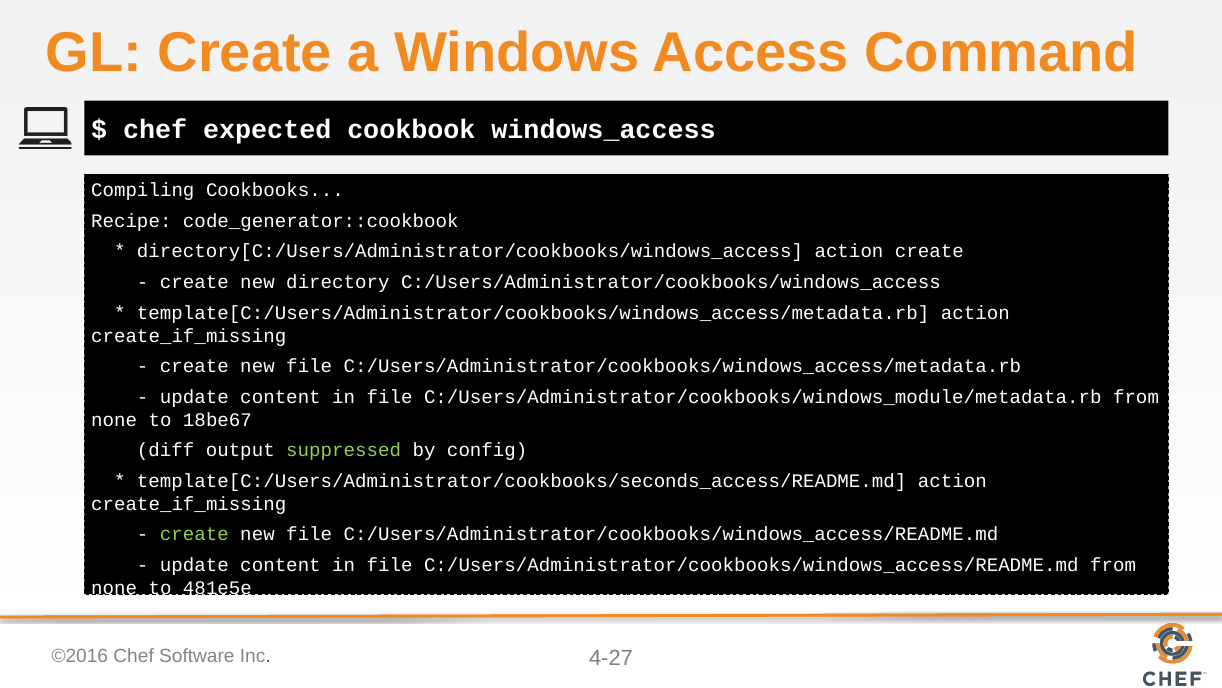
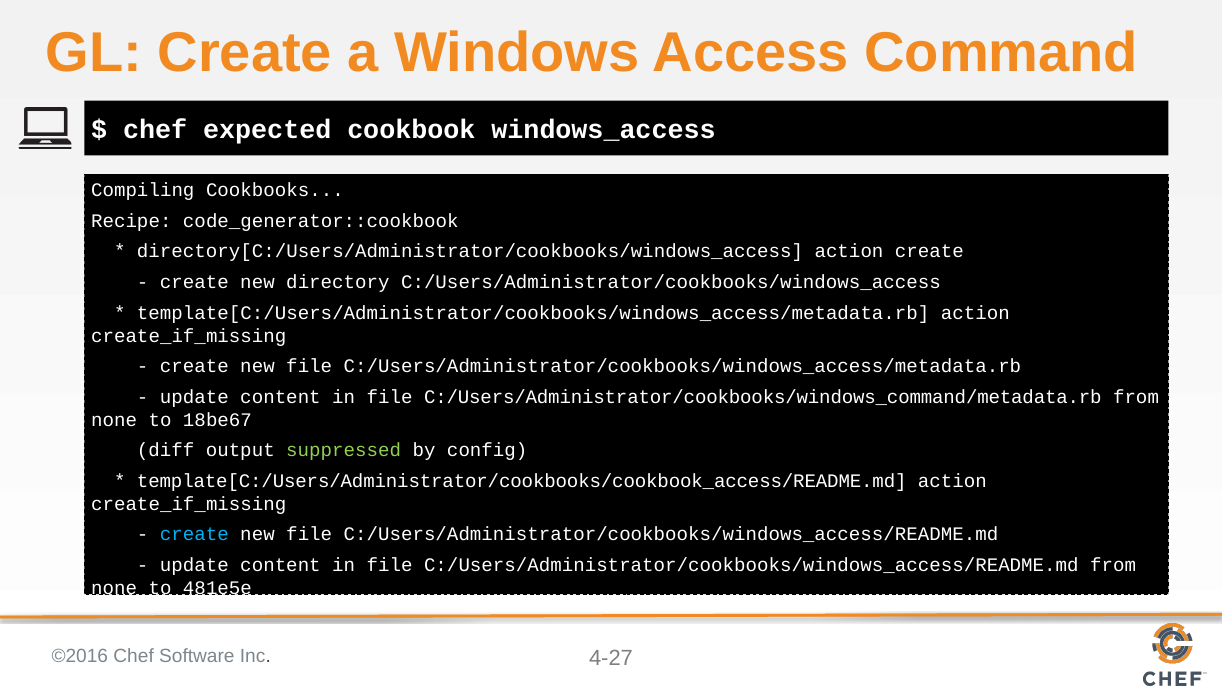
C:/Users/Administrator/cookbooks/windows_module/metadata.rb: C:/Users/Administrator/cookbooks/windows_module/metadata.rb -> C:/Users/Administrator/cookbooks/windows_command/metadata.rb (763, 397)
template[C:/Users/Administrator/cookbooks/seconds_access/README.md: template[C:/Users/Administrator/cookbooks/seconds_access/README.md -> template[C:/Users/Administrator/cookbooks/cookbook_access/README.md (522, 481)
create colour: light green -> light blue (194, 534)
